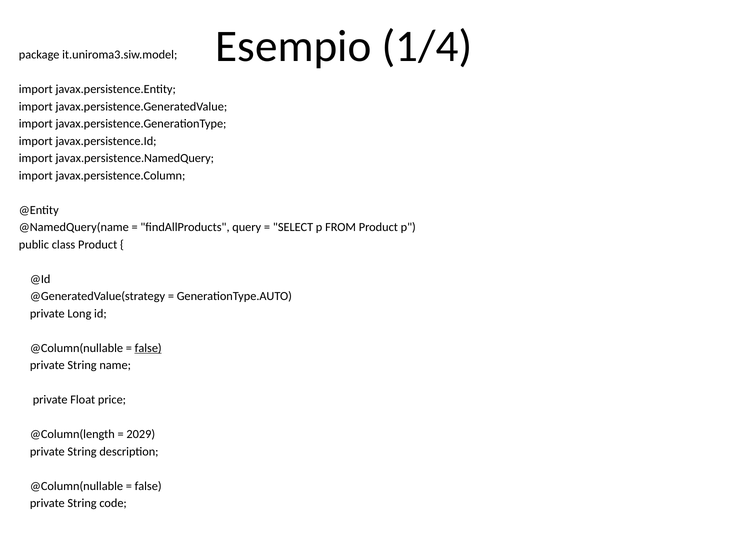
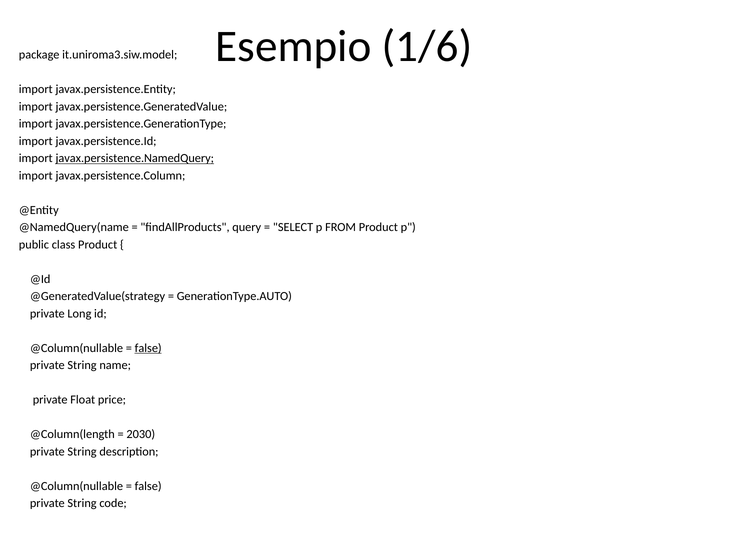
1/4: 1/4 -> 1/6 (427, 46)
javax.persistence.NamedQuery underline: none -> present (135, 158)
2029: 2029 -> 2030 (141, 434)
